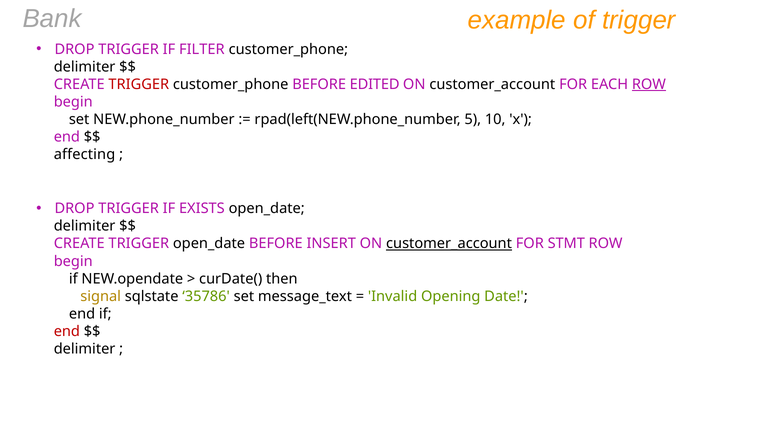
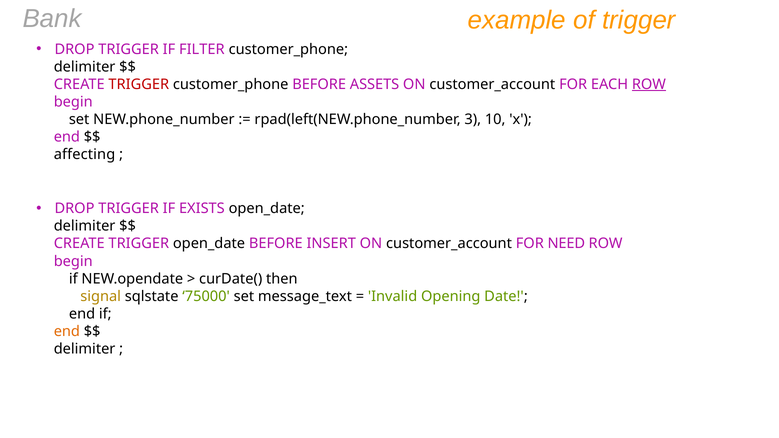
EDITED: EDITED -> ASSETS (375, 84)
5: 5 -> 3 (473, 119)
customer_account underline: present -> none (449, 244)
STMT: STMT -> NEED (566, 244)
35786: 35786 -> 75000 (206, 296)
end colour: red -> orange (67, 331)
